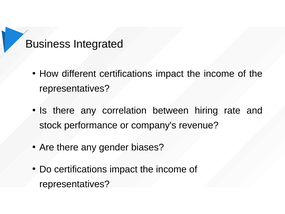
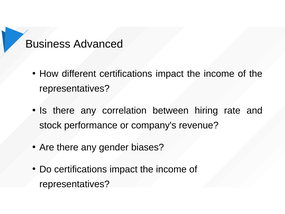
Integrated: Integrated -> Advanced (98, 44)
